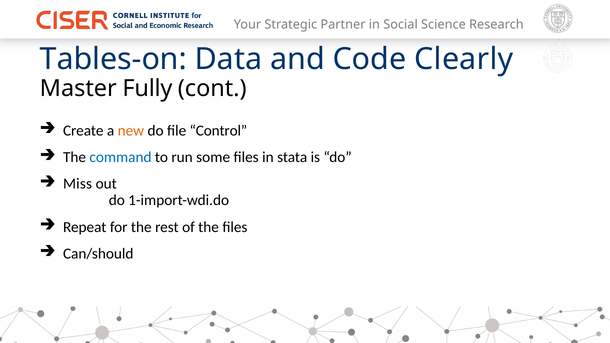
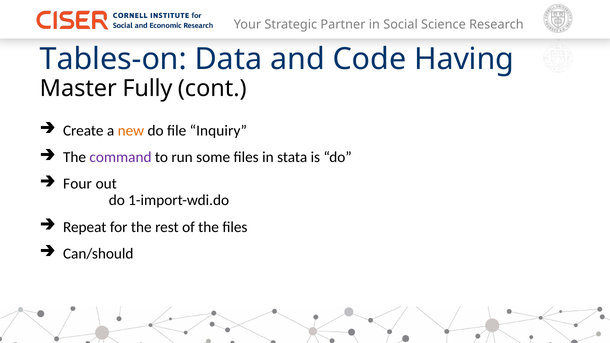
Clearly: Clearly -> Having (464, 59)
Control: Control -> Inquiry (218, 131)
command colour: blue -> purple (120, 157)
Miss: Miss -> Four (78, 184)
